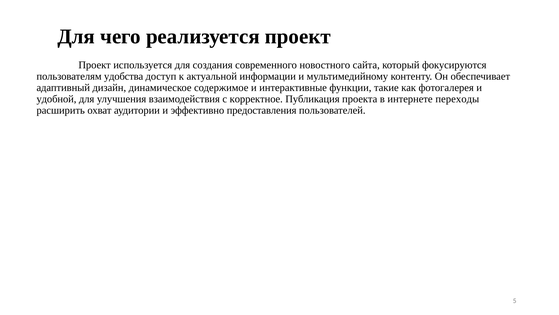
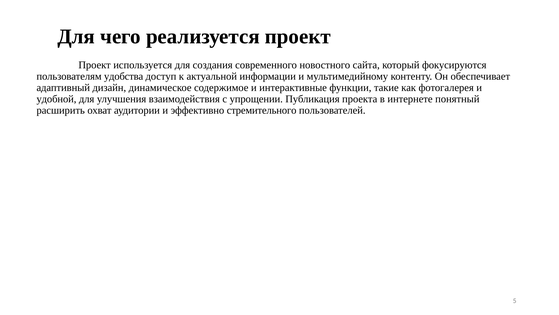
корректное: корректное -> упрощении (256, 99)
переходы: переходы -> понятный (457, 99)
предоставления: предоставления -> стремительного (262, 110)
